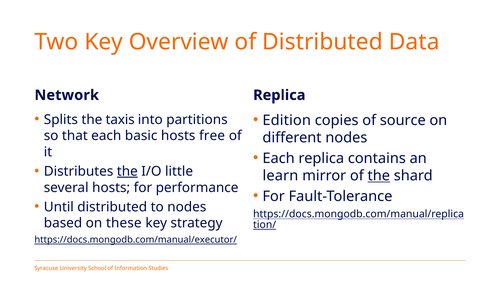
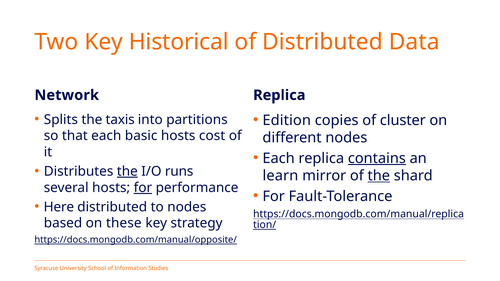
Overview: Overview -> Historical (179, 42)
source: source -> cluster (403, 120)
free: free -> cost (212, 136)
contains underline: none -> present (377, 158)
little: little -> runs (179, 172)
for underline: none -> present (143, 188)
Until: Until -> Here (59, 207)
https://docs.mongodb.com/manual/executor/: https://docs.mongodb.com/manual/executor/ -> https://docs.mongodb.com/manual/opposite/ (136, 240)
